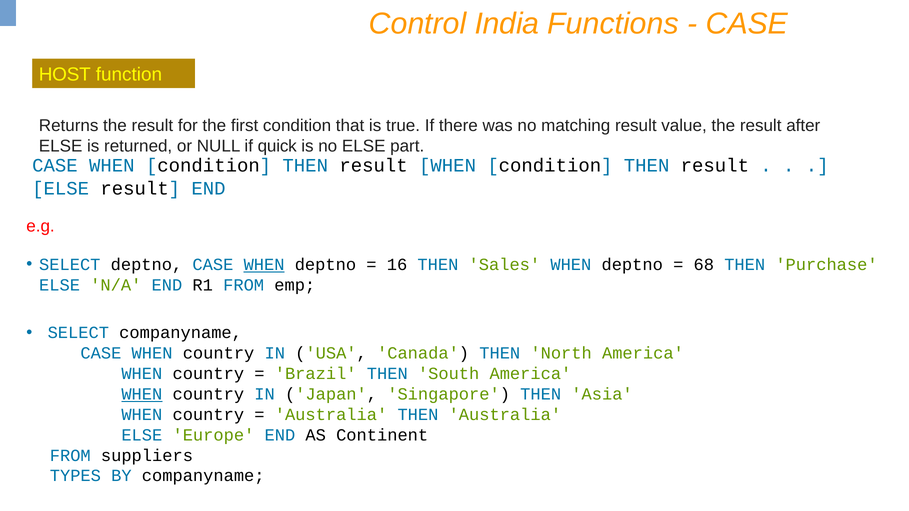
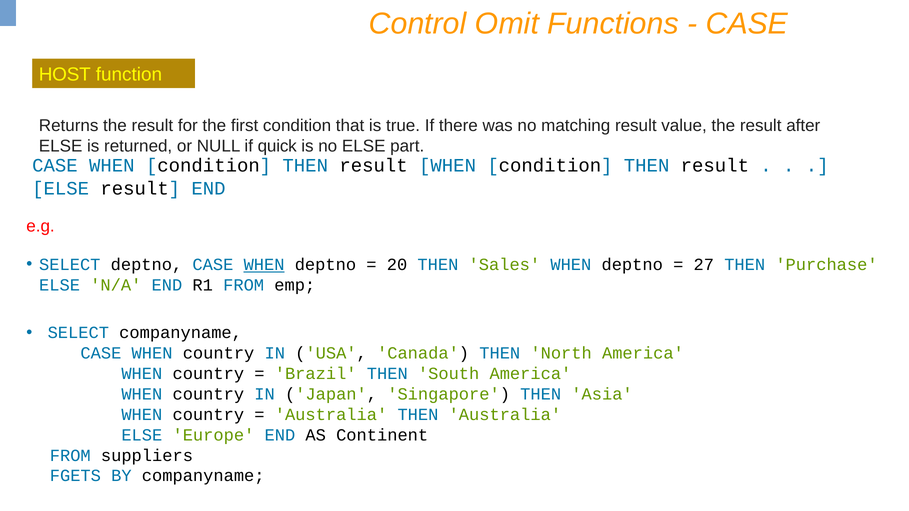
India: India -> Omit (507, 24)
16: 16 -> 20 (397, 265)
68: 68 -> 27 (704, 265)
WHEN underline: present -> none (142, 394)
TYPES: TYPES -> FGETS (75, 476)
